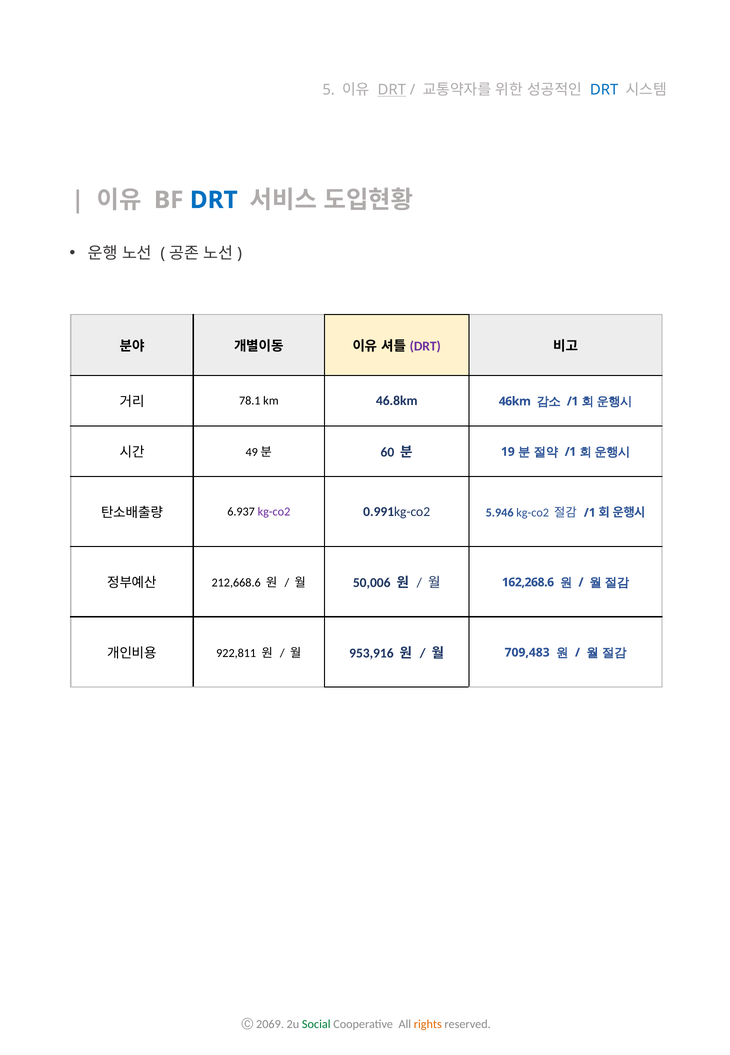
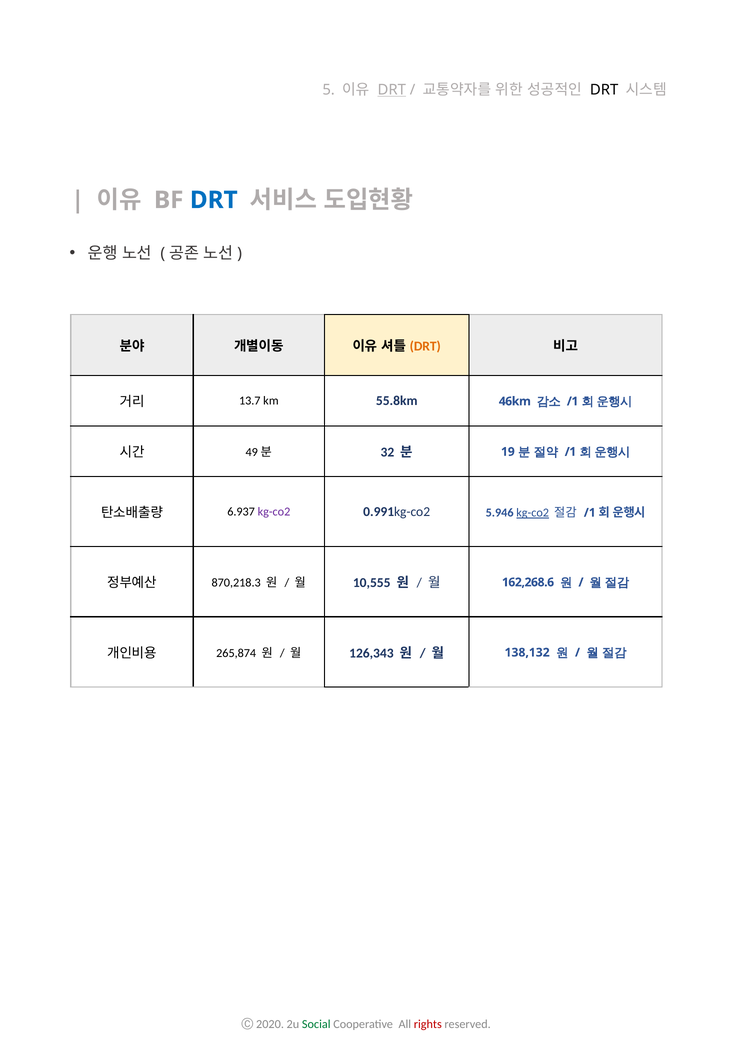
DRT colour: blue -> black (604, 90)
DRT colour: purple -> orange (425, 346)
78.1: 78.1 -> 13.7 (250, 401)
46.8km: 46.8km -> 55.8km (397, 401)
60: 60 -> 32 (387, 452)
kg-co2 underline: none -> present (533, 512)
212,668.6: 212,668.6 -> 870,218.3 (236, 583)
50,006: 50,006 -> 10,555 (372, 583)
922,811: 922,811 -> 265,874 (236, 653)
953,916: 953,916 -> 126,343 (371, 653)
709,483: 709,483 -> 138,132 (527, 652)
2069: 2069 -> 2020 (270, 1024)
rights colour: orange -> red (428, 1024)
